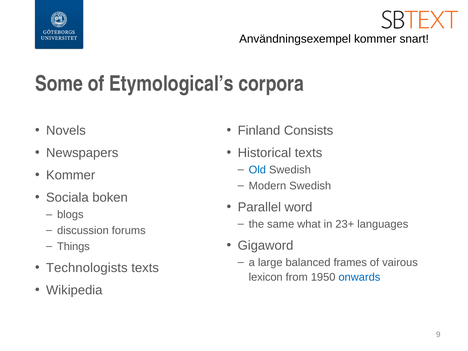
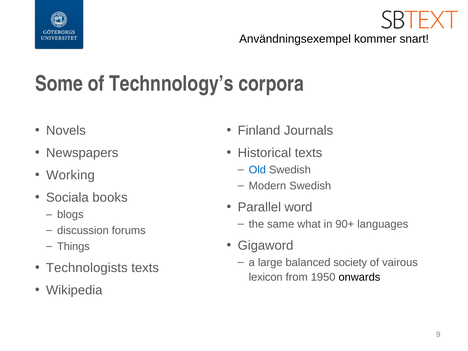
Etymological’s: Etymological’s -> Technnology’s (171, 84)
Consists: Consists -> Journals (309, 131)
Kommer: Kommer -> Working (71, 175)
boken: boken -> books (110, 198)
23+: 23+ -> 90+ (345, 224)
frames: frames -> society (350, 262)
onwards colour: blue -> black (359, 277)
